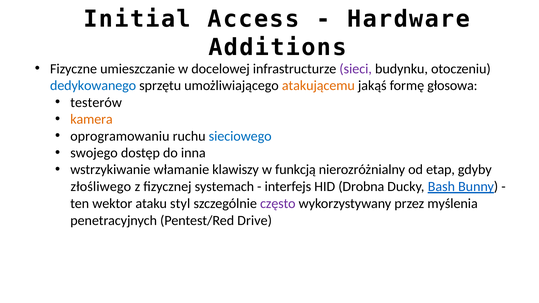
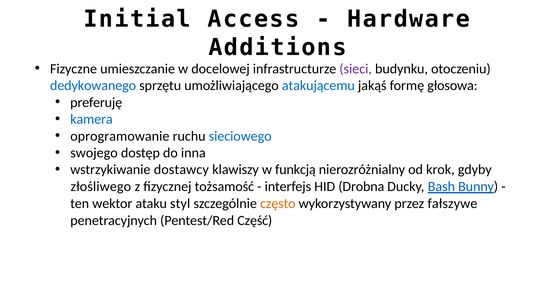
atakującemu colour: orange -> blue (318, 86)
testerów: testerów -> preferuję (96, 102)
kamera colour: orange -> blue (91, 119)
oprogramowaniu: oprogramowaniu -> oprogramowanie (120, 136)
włamanie: włamanie -> dostawcy (181, 170)
etap: etap -> krok (440, 170)
systemach: systemach -> tożsamość (224, 187)
często colour: purple -> orange (278, 204)
myślenia: myślenia -> fałszywe (452, 204)
Drive: Drive -> Część (255, 221)
